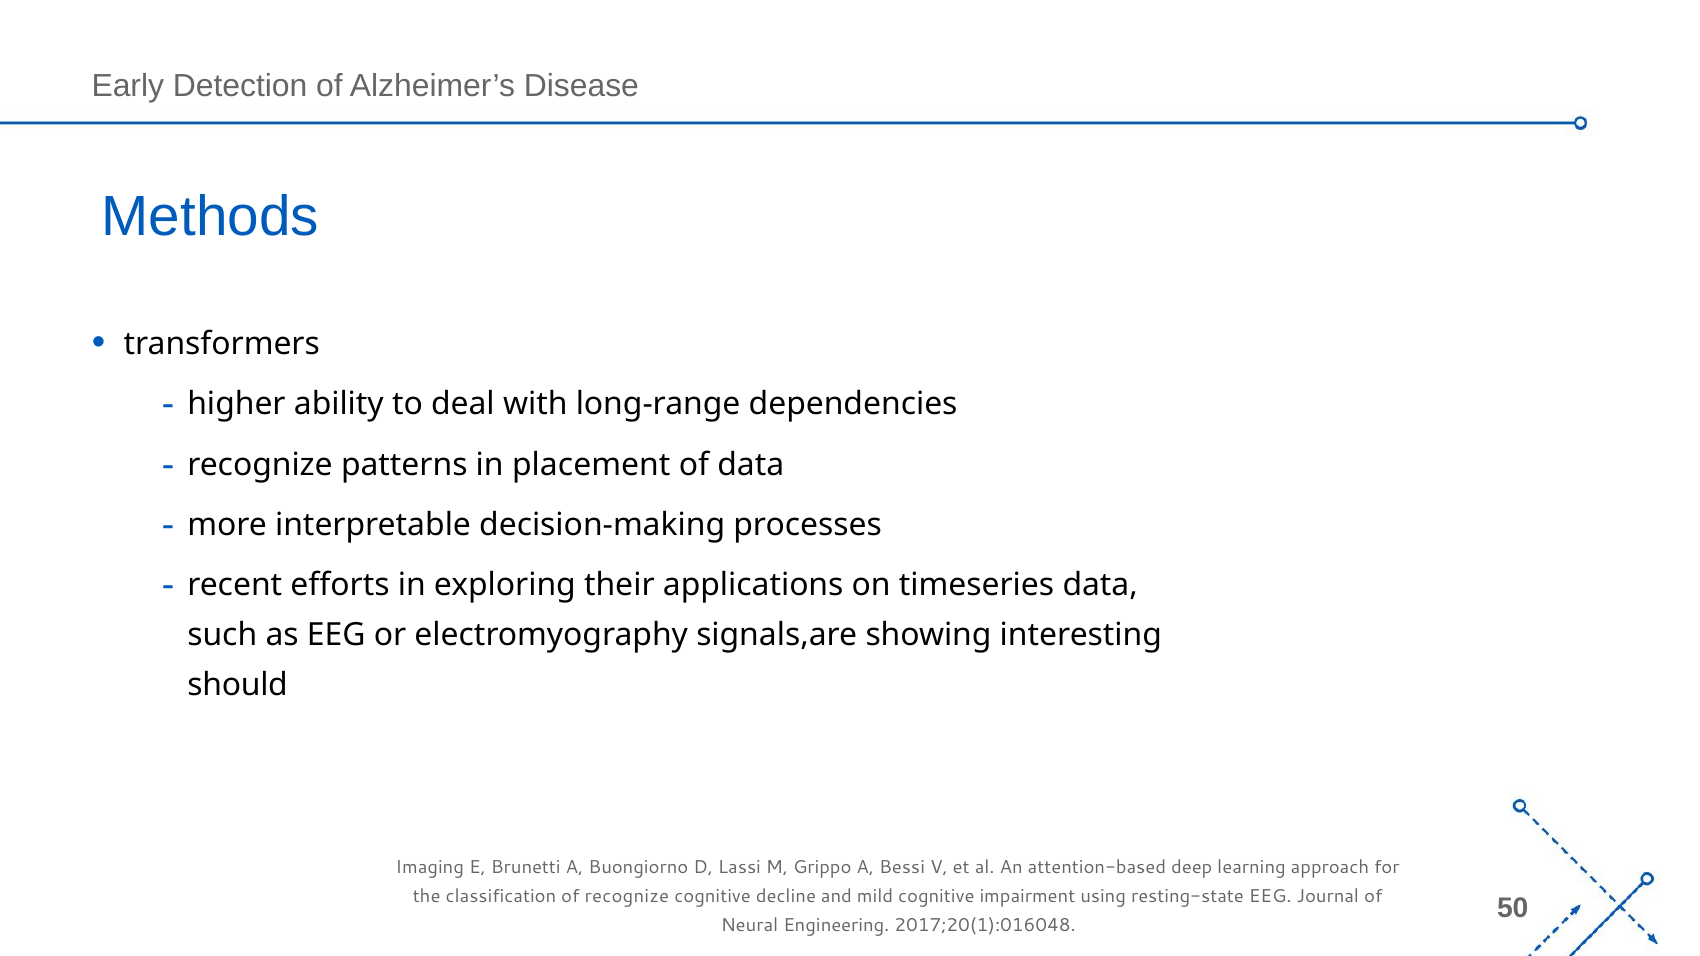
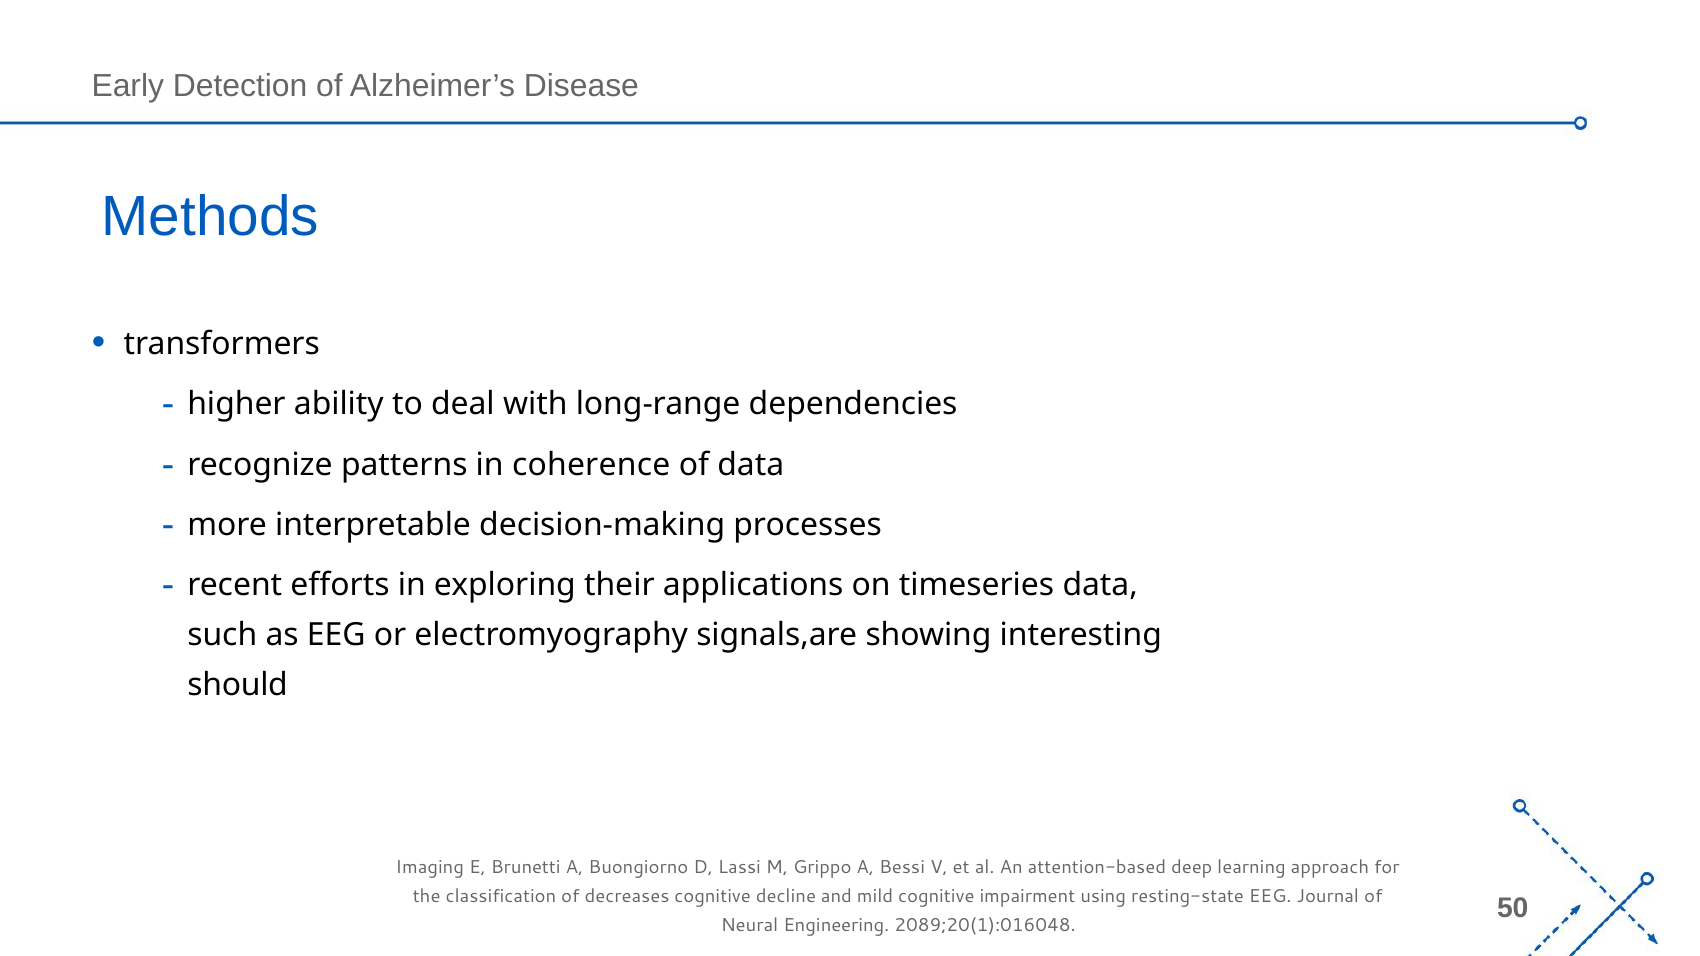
placement: placement -> coherence (591, 465)
of recognize: recognize -> decreases (627, 897)
2017;20(1):016048: 2017;20(1):016048 -> 2089;20(1):016048 (985, 926)
